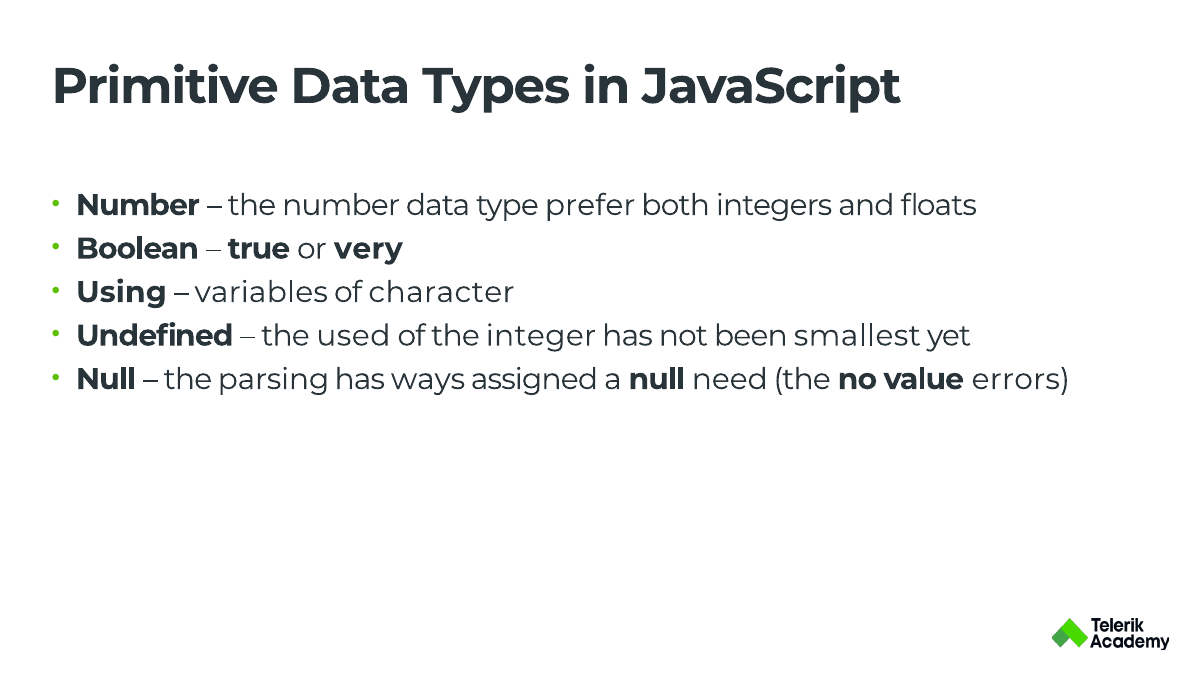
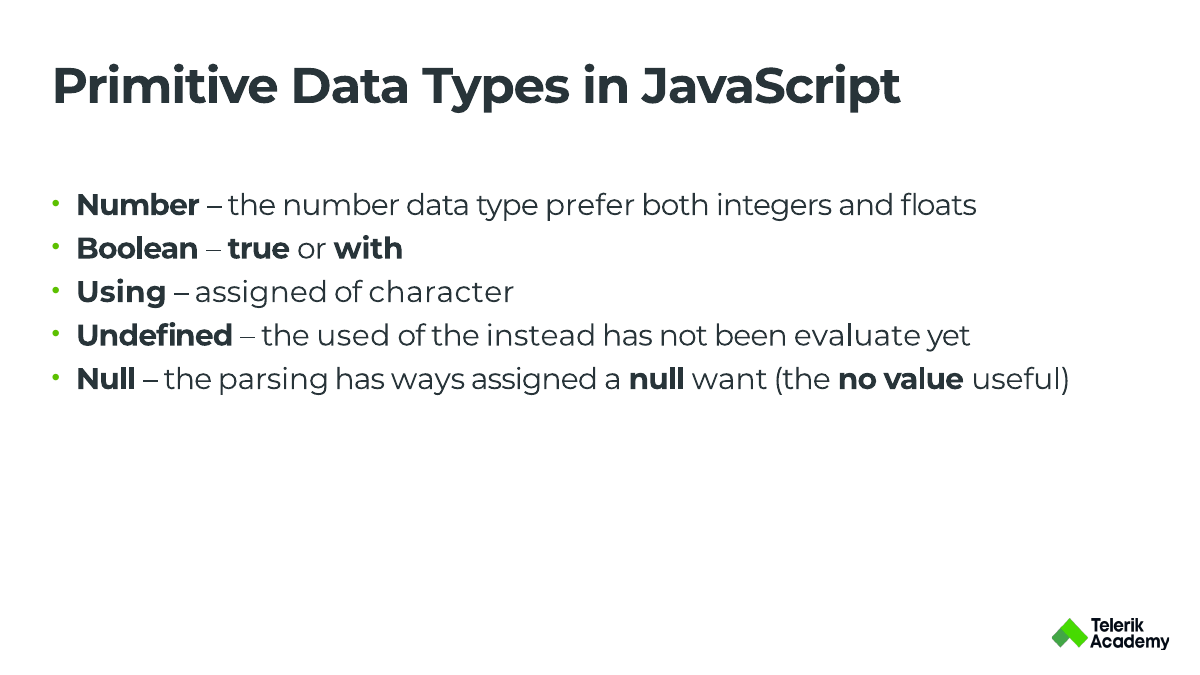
very: very -> with (369, 249)
variables: variables -> assigned (261, 292)
integer: integer -> instead (541, 336)
smallest: smallest -> evaluate (857, 336)
need: need -> want (730, 379)
errors: errors -> useful (1021, 379)
